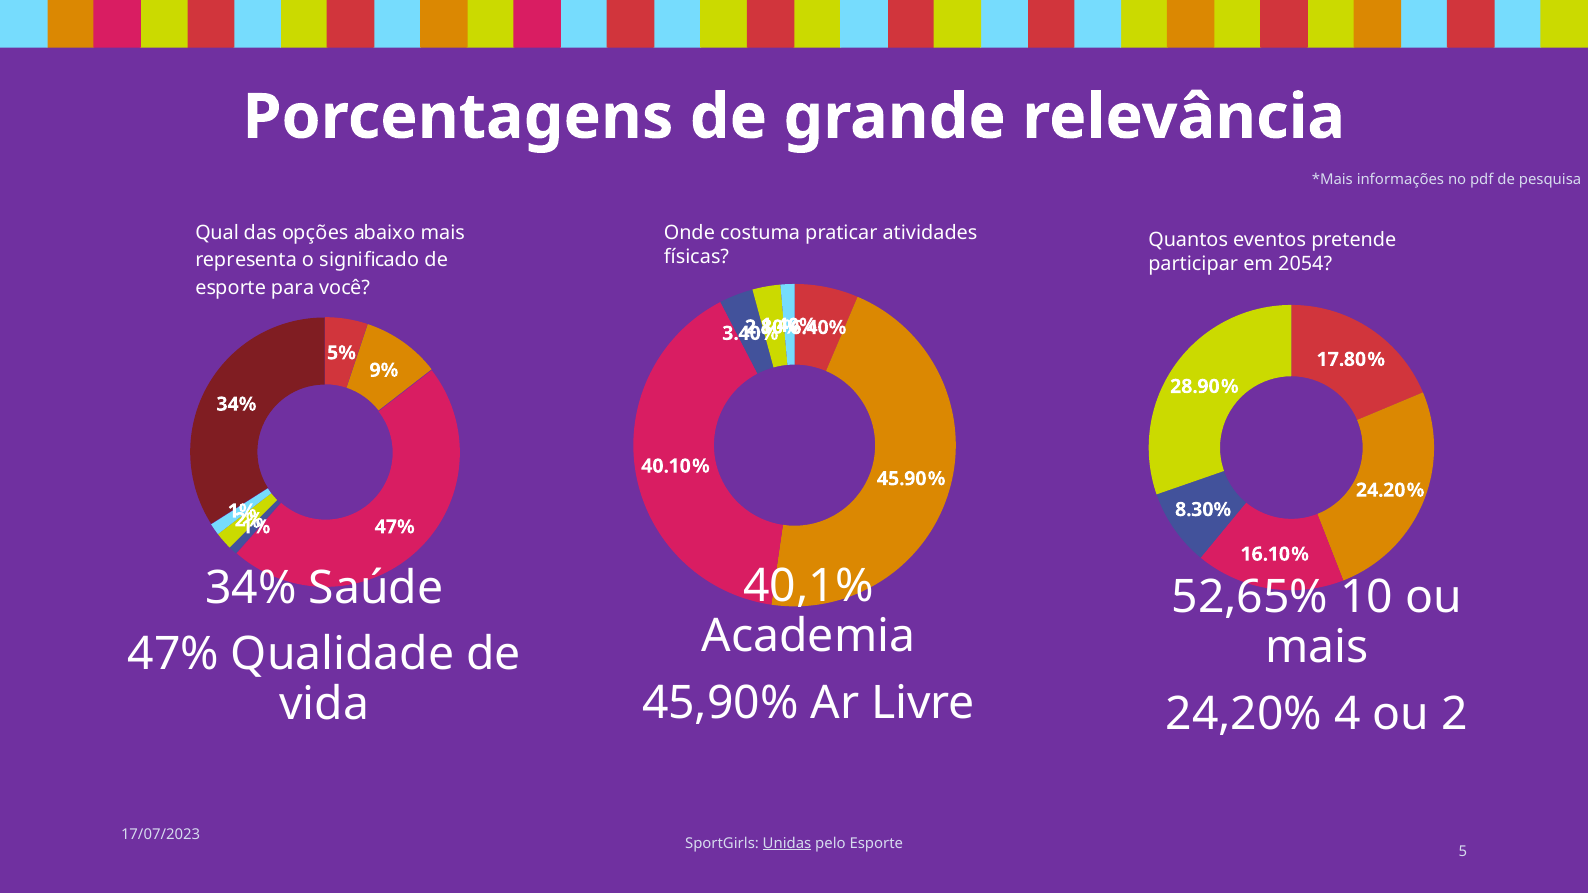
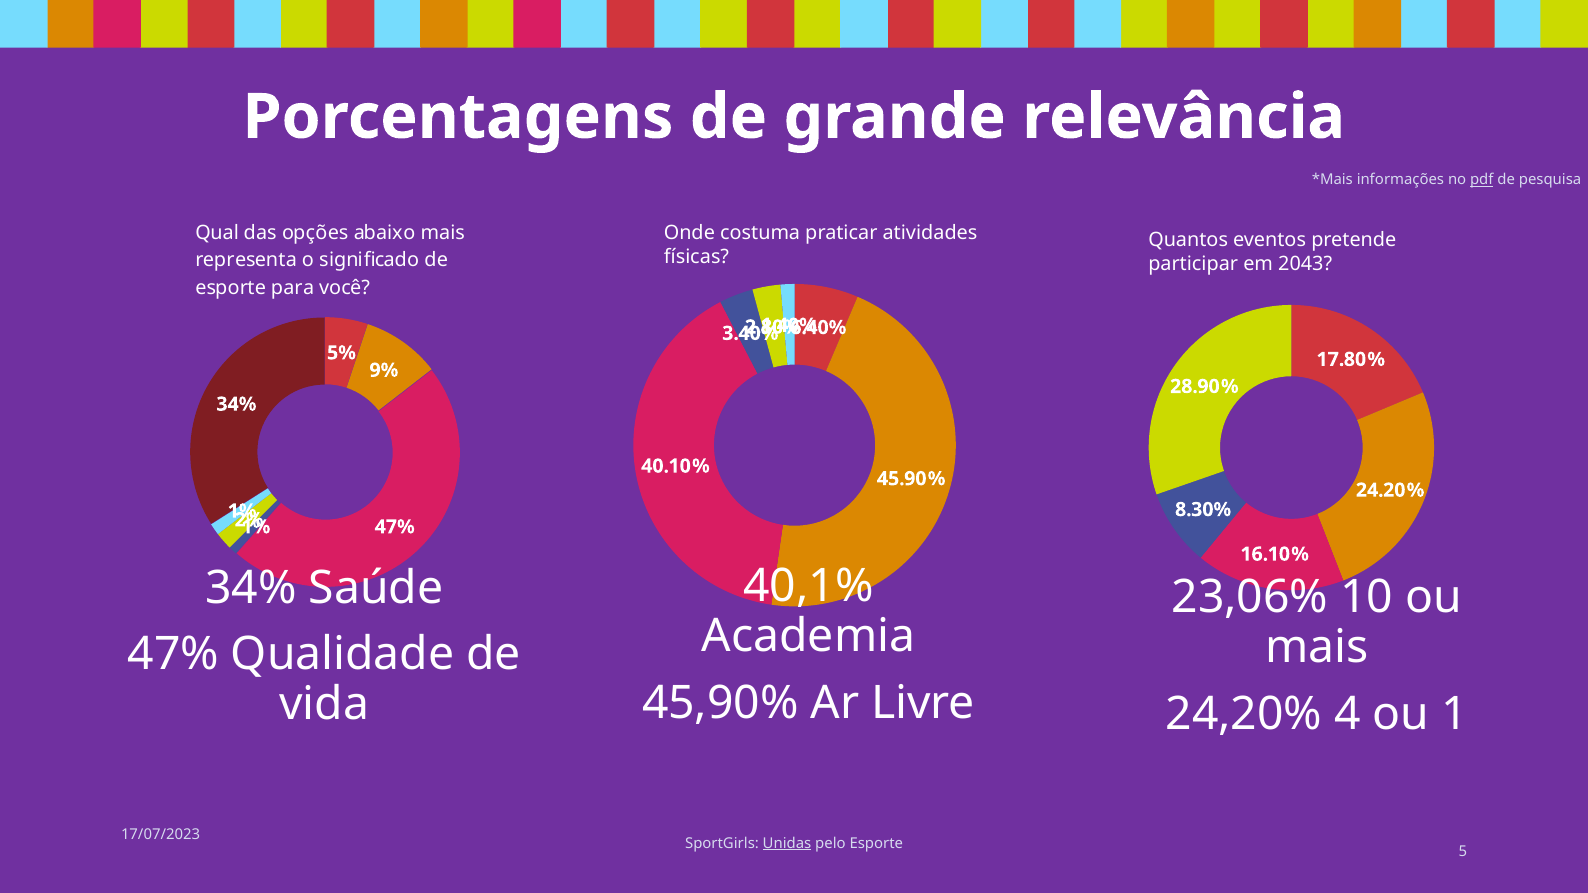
pdf underline: none -> present (1482, 180)
2054: 2054 -> 2043 (1305, 264)
52,65%: 52,65% -> 23,06% (1250, 598)
2: 2 -> 1 (1455, 714)
